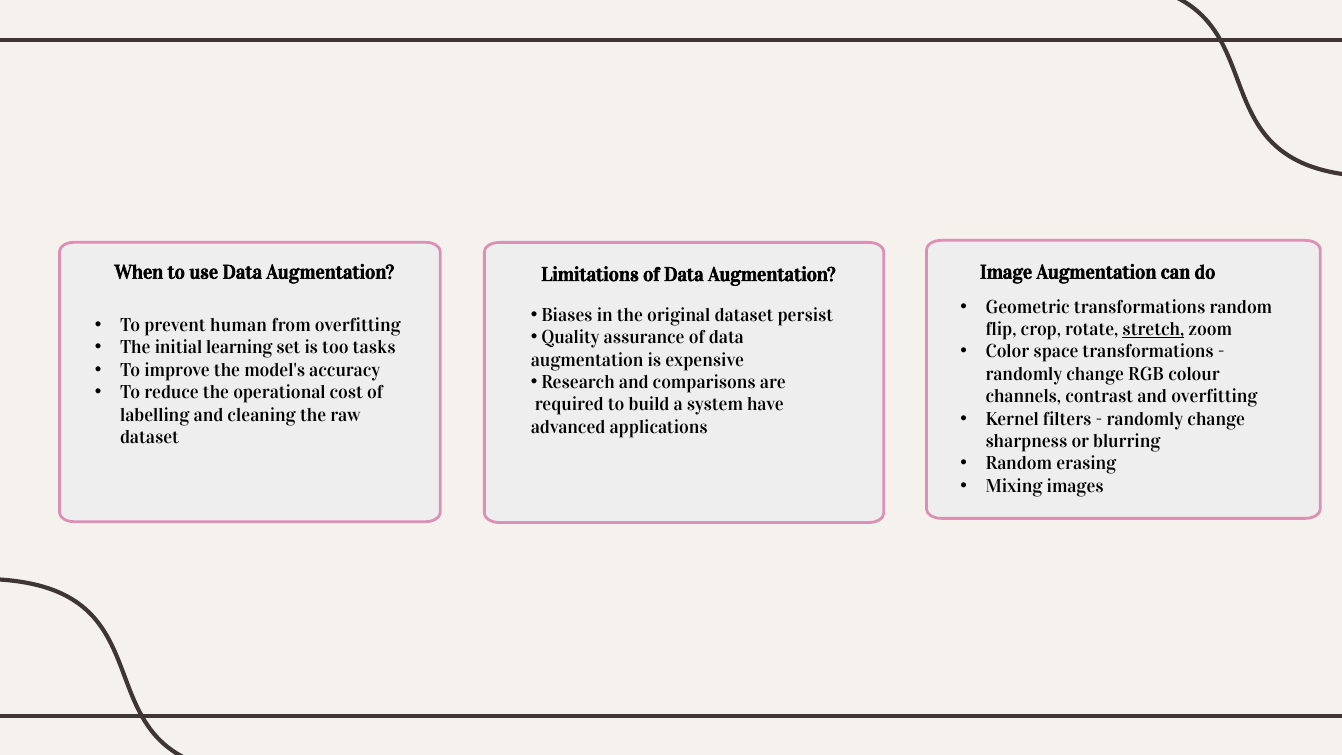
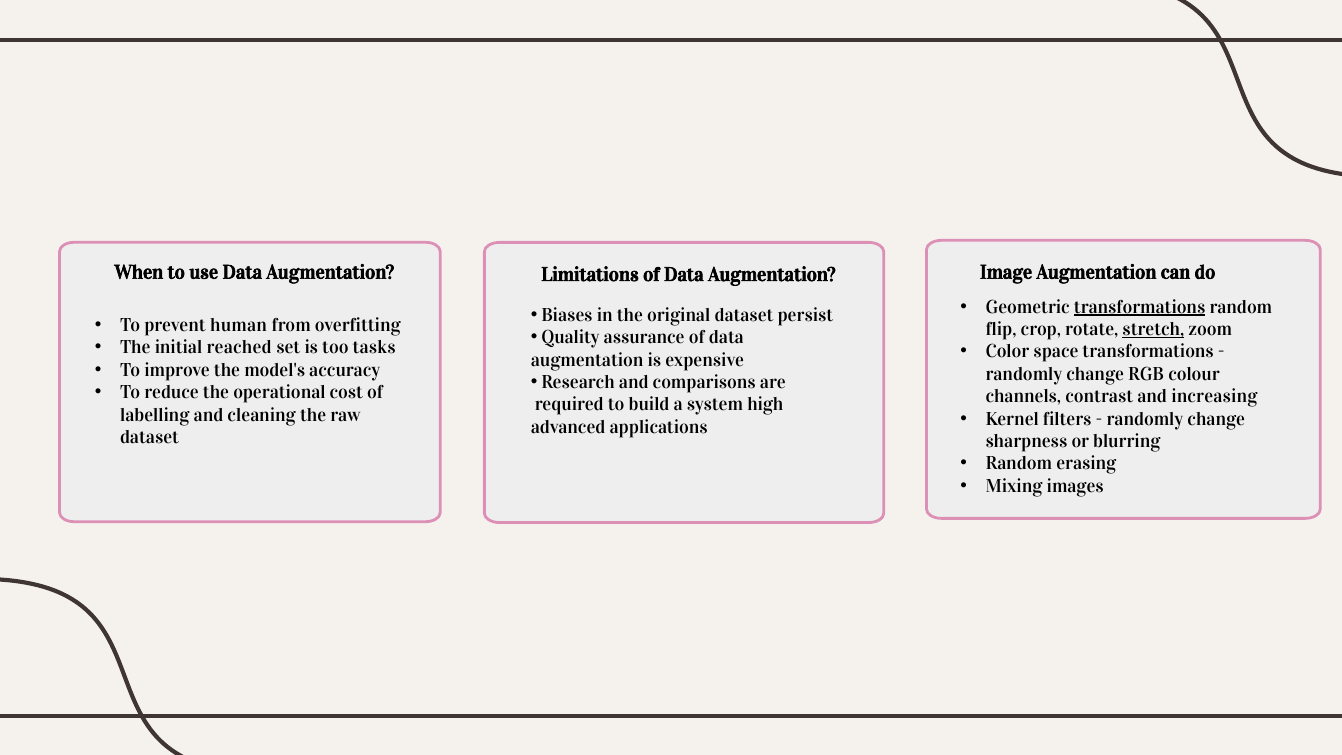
transformations underline: none -> present (1140, 307)
learning: learning -> reached (239, 348)
and overfitting: overfitting -> increasing (1214, 397)
have: have -> high (765, 405)
